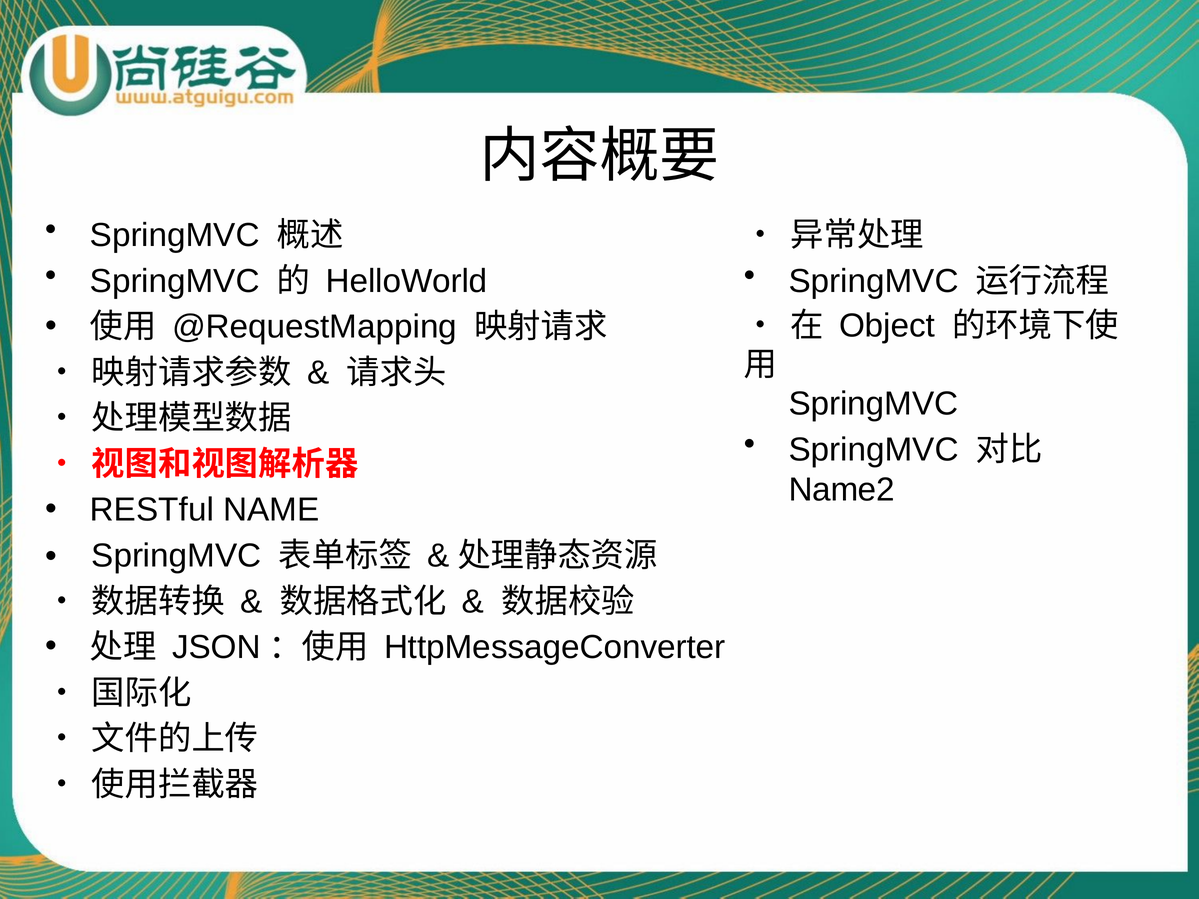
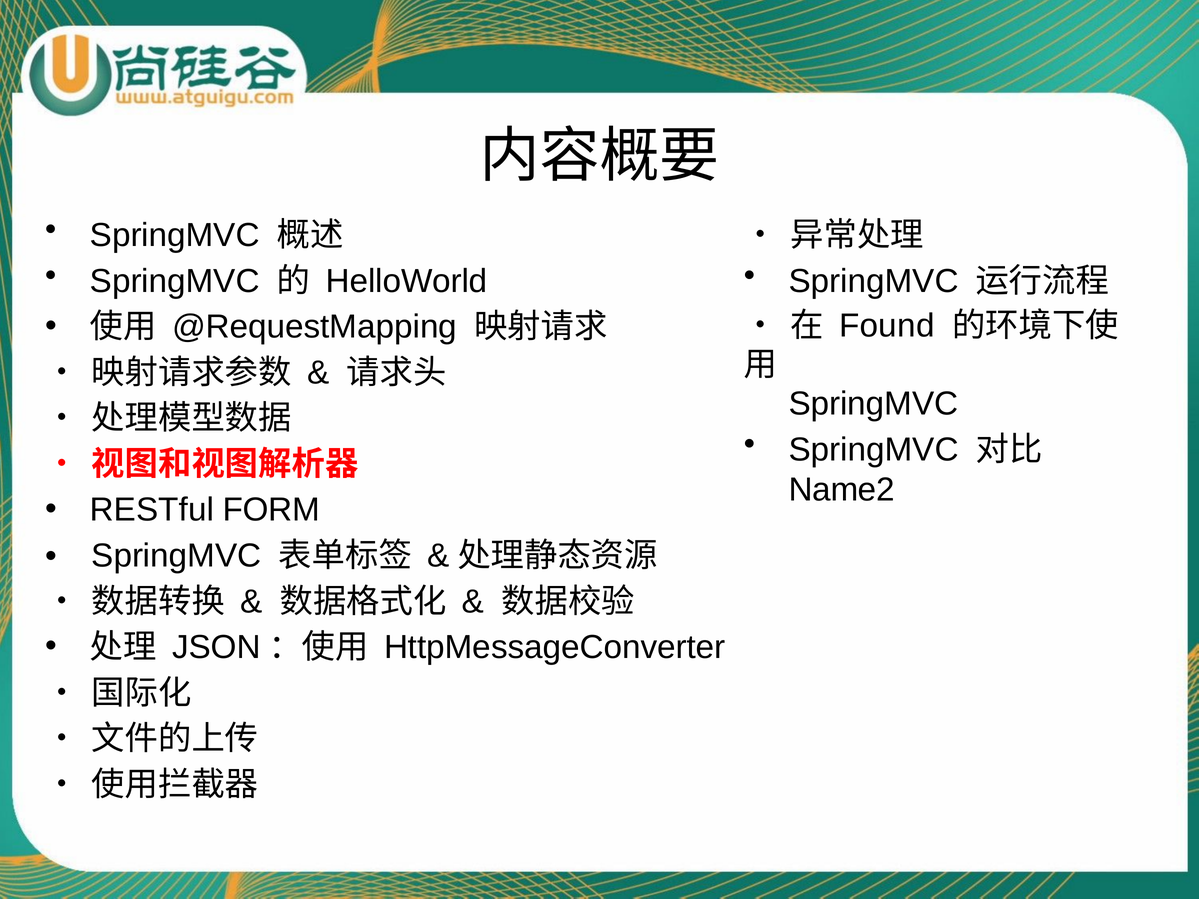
Object: Object -> Found (887, 326)
NAME: NAME -> FORM (271, 510)
